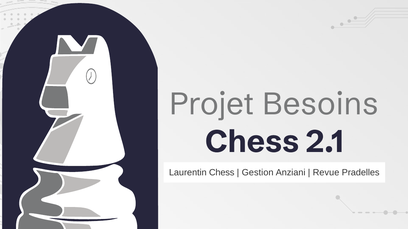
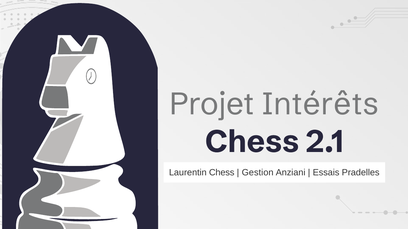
Besoins: Besoins -> Intérêts (320, 105)
Revue: Revue -> Essais (326, 173)
